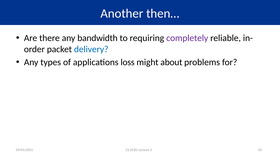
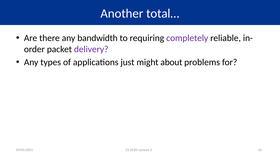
then…: then… -> total… (163, 13)
delivery colour: blue -> purple (91, 49)
loss: loss -> just (128, 62)
